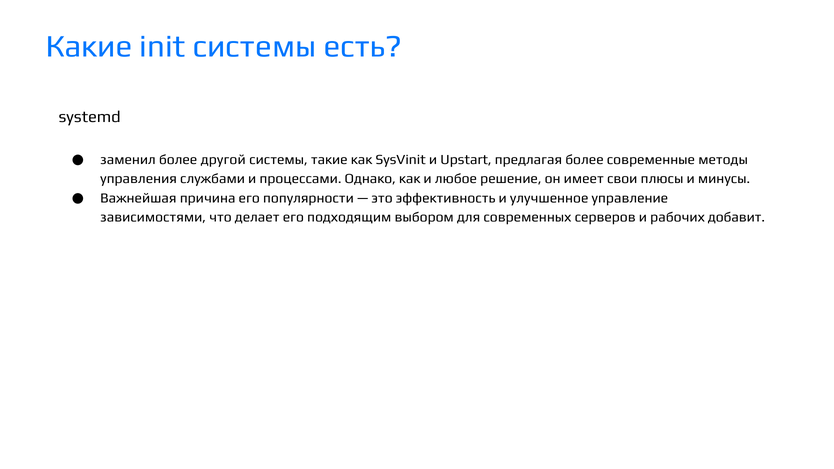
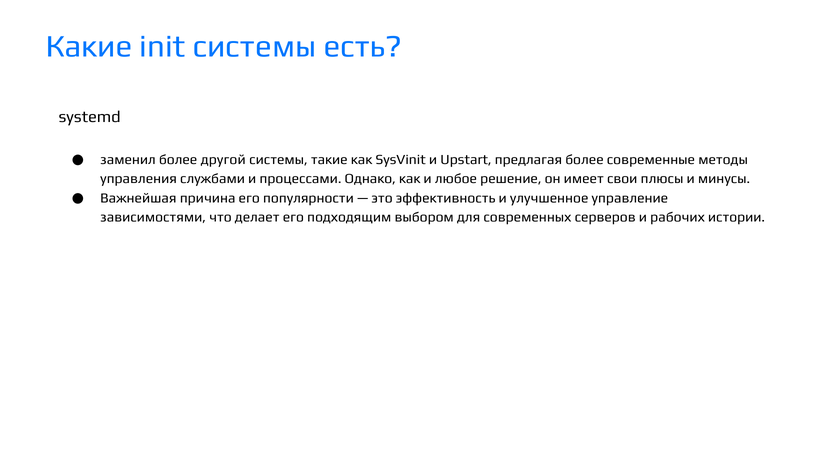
добавит: добавит -> истории (736, 217)
